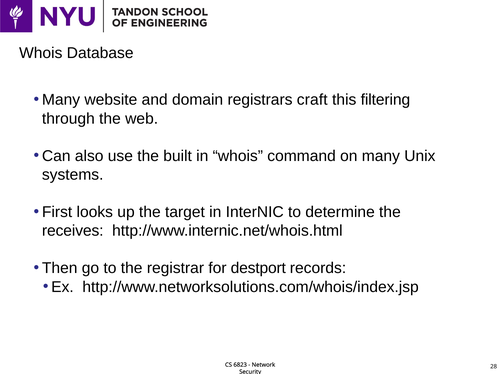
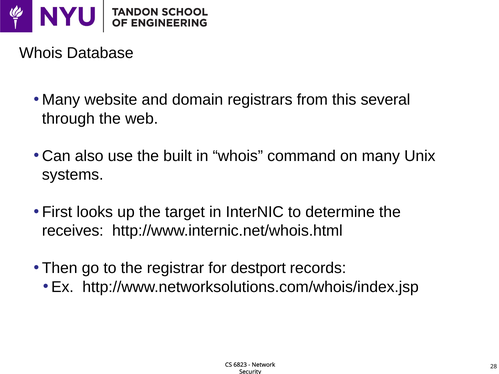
craft: craft -> from (312, 100)
filtering: filtering -> several (385, 100)
